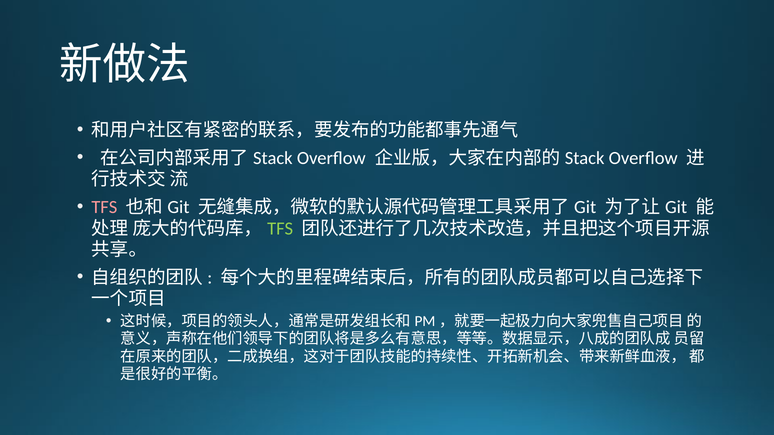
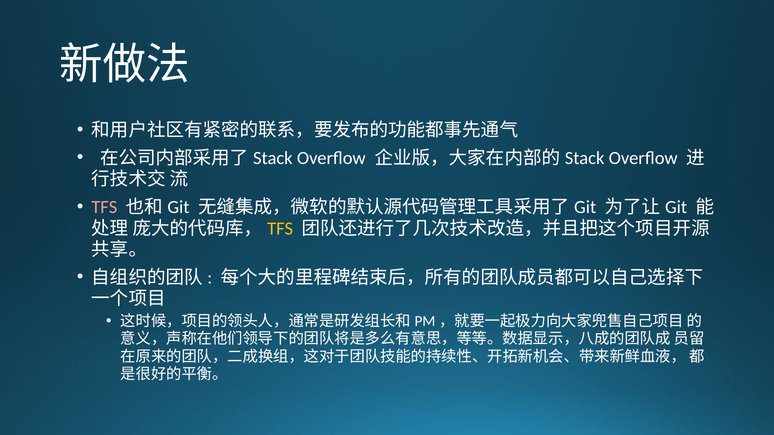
TFS colour: light green -> yellow (280, 229)
